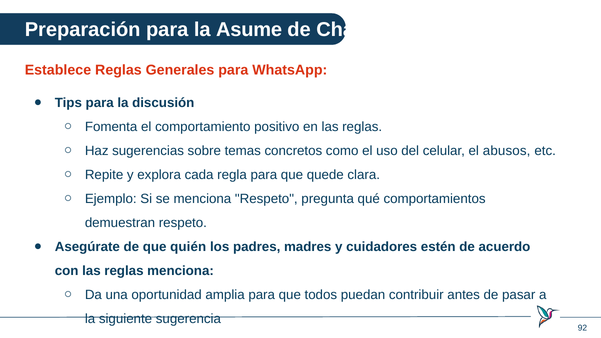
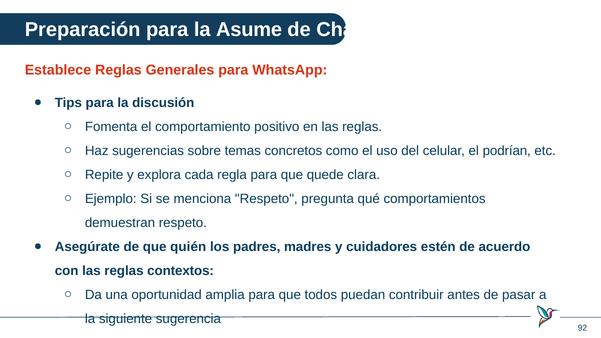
abusos: abusos -> podrían (507, 151)
reglas menciona: menciona -> contextos (181, 271)
